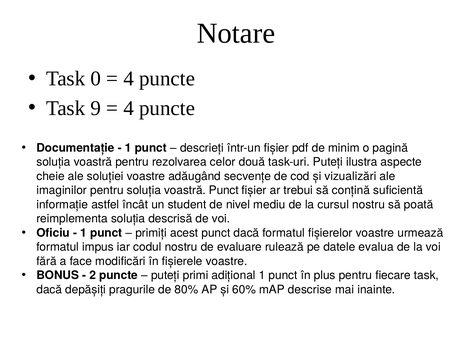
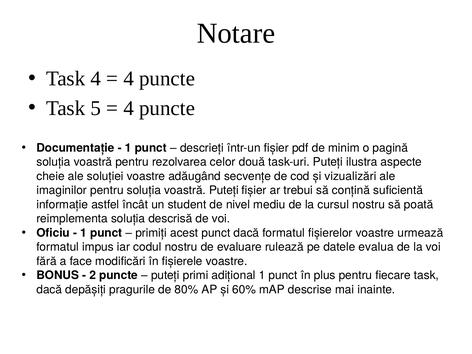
Task 0: 0 -> 4 (96, 79)
9: 9 -> 5 (96, 108)
voastră Punct: Punct -> Puteți (224, 190)
